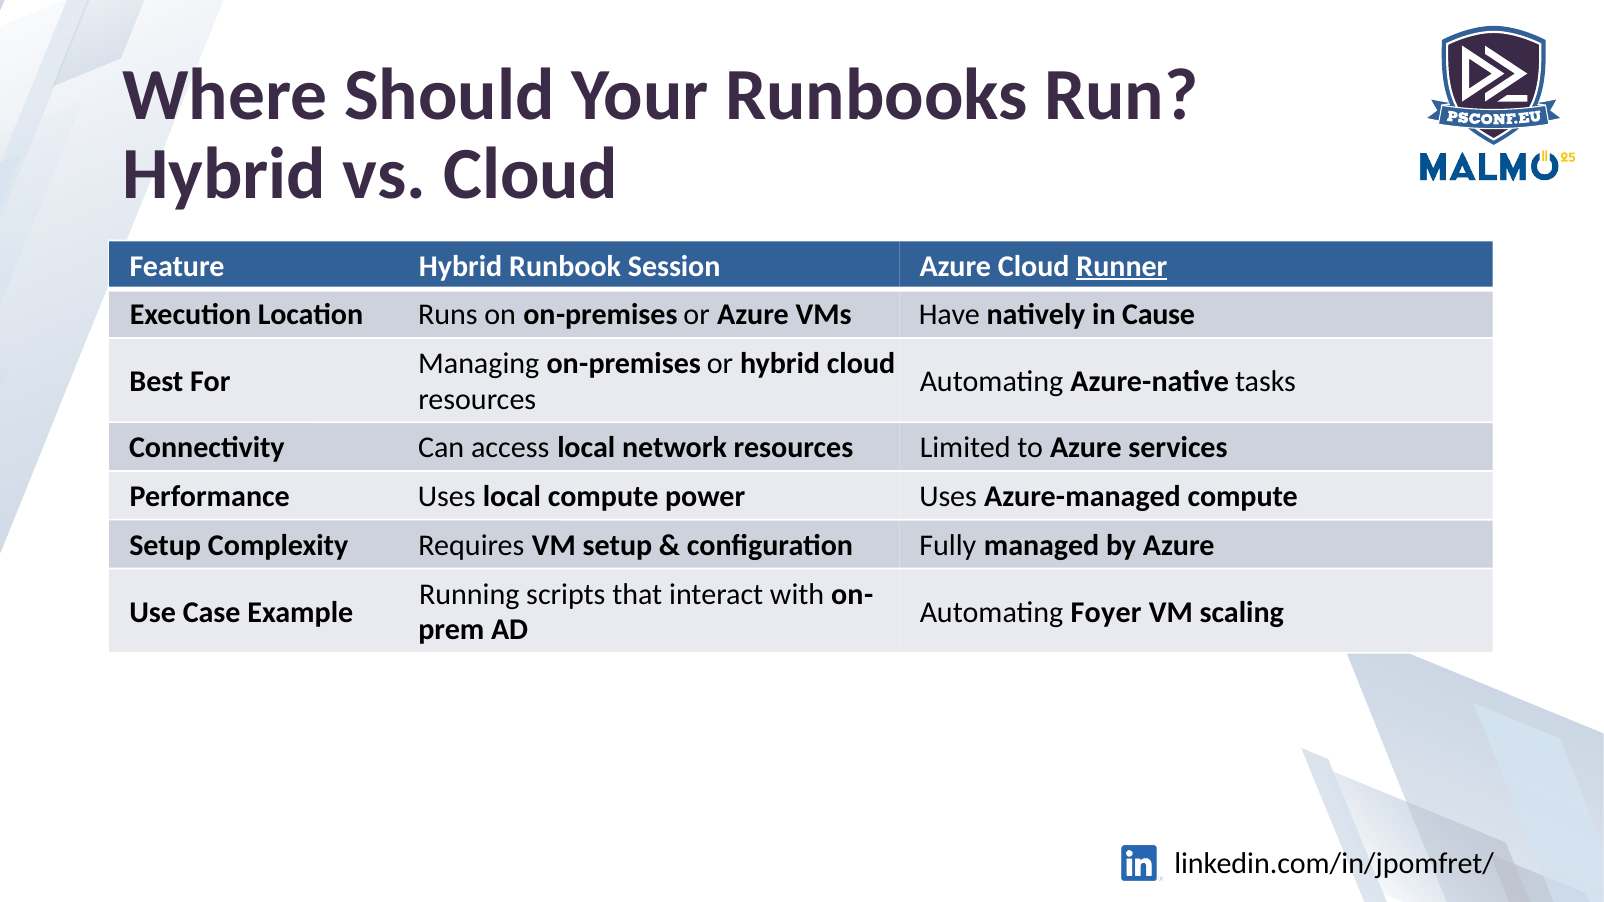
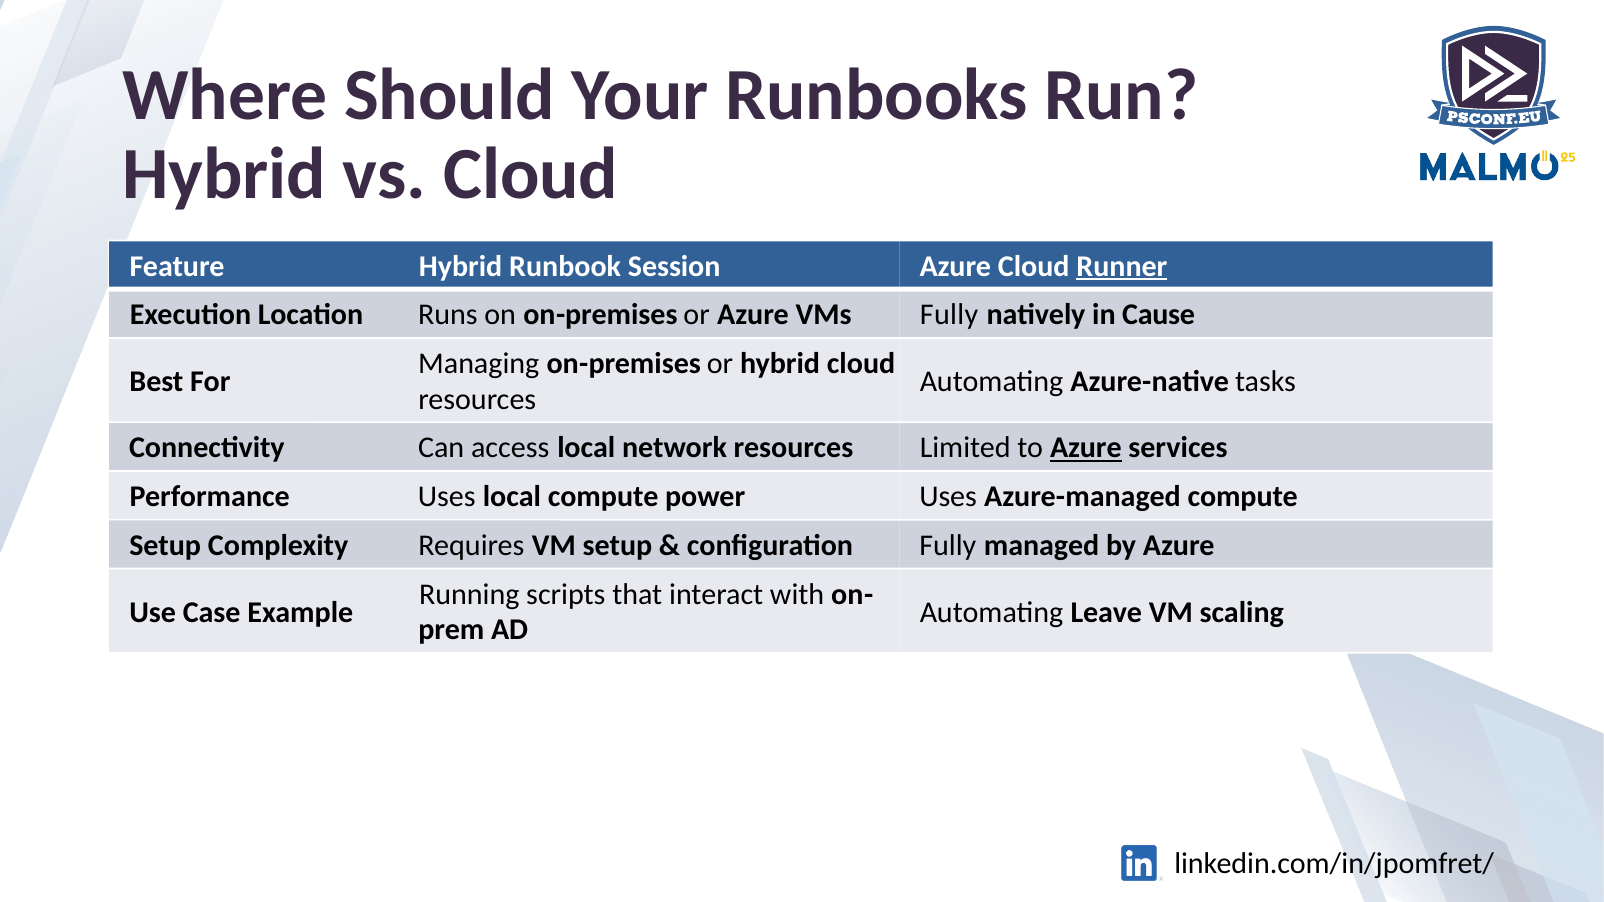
Have: Have -> Fully (949, 315)
Azure underline: none -> present (1086, 448)
Foyer: Foyer -> Leave (1106, 612)
